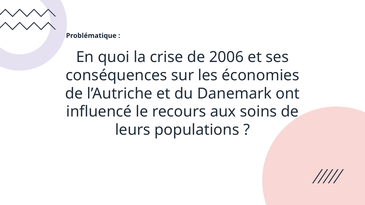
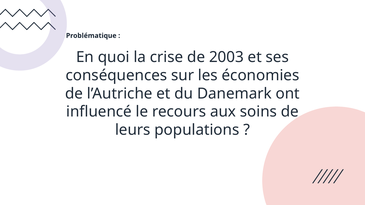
2006: 2006 -> 2003 (226, 57)
